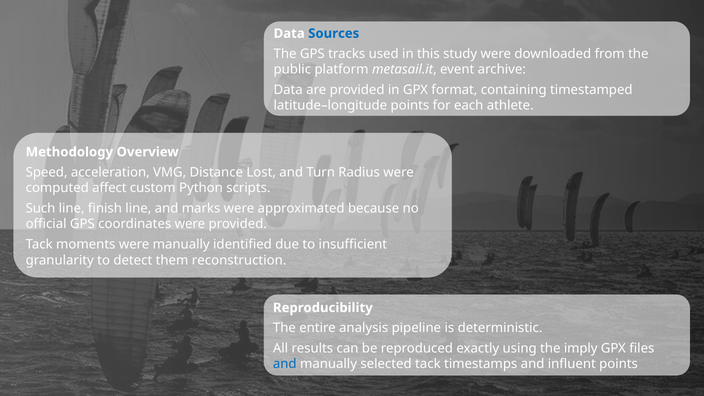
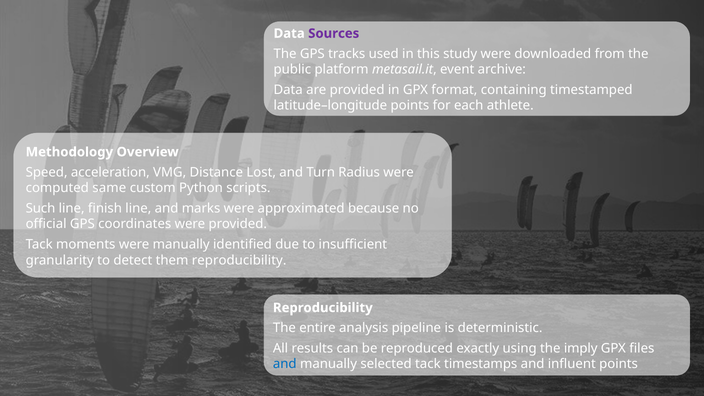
Sources colour: blue -> purple (334, 33)
affect: affect -> same (109, 188)
them reconstruction: reconstruction -> reproducibility (239, 260)
